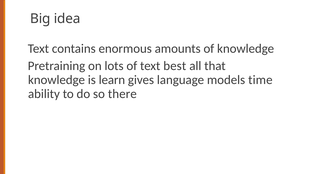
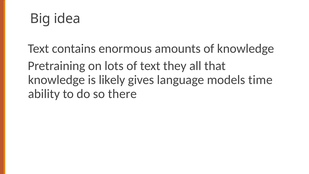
best: best -> they (175, 66)
learn: learn -> likely (112, 80)
